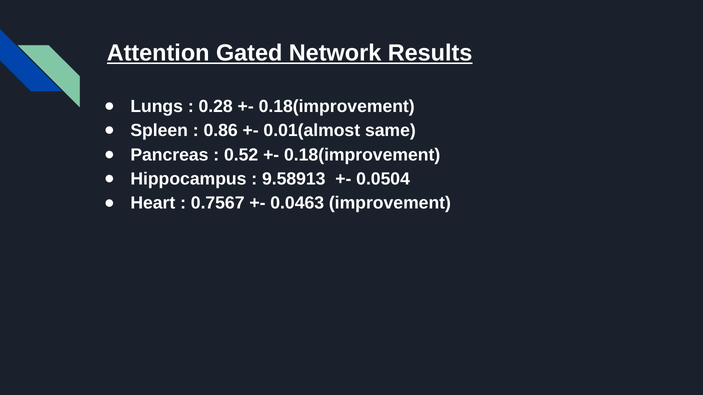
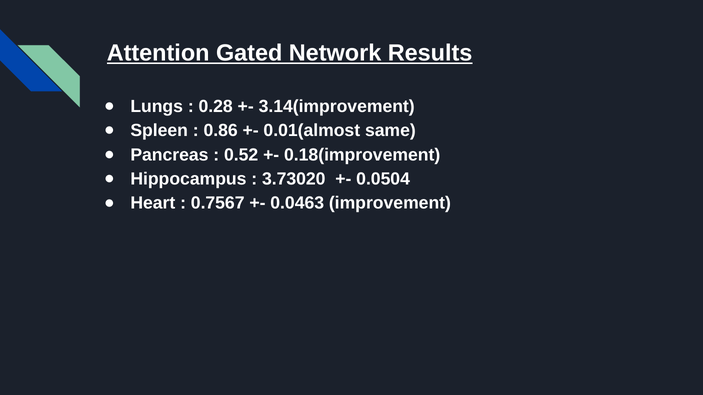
0.18(improvement: 0.18(improvement -> 3.14(improvement (337, 106)
9.58913: 9.58913 -> 3.73020 (294, 179)
